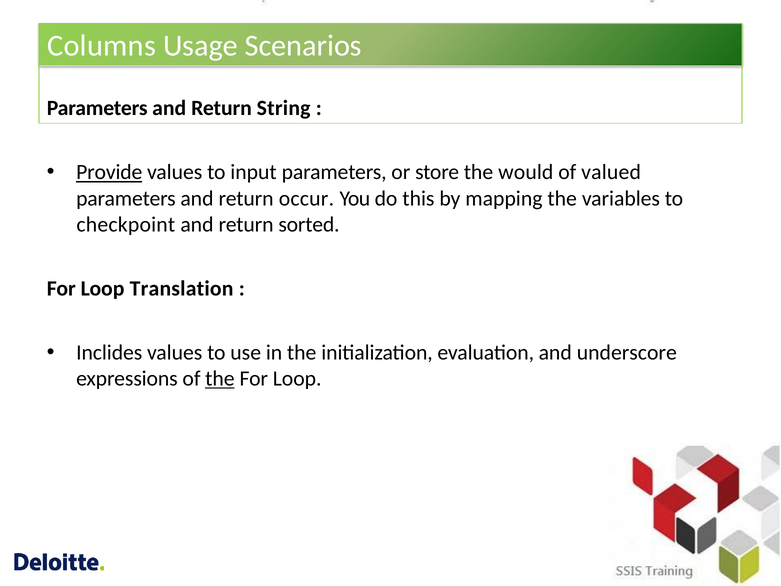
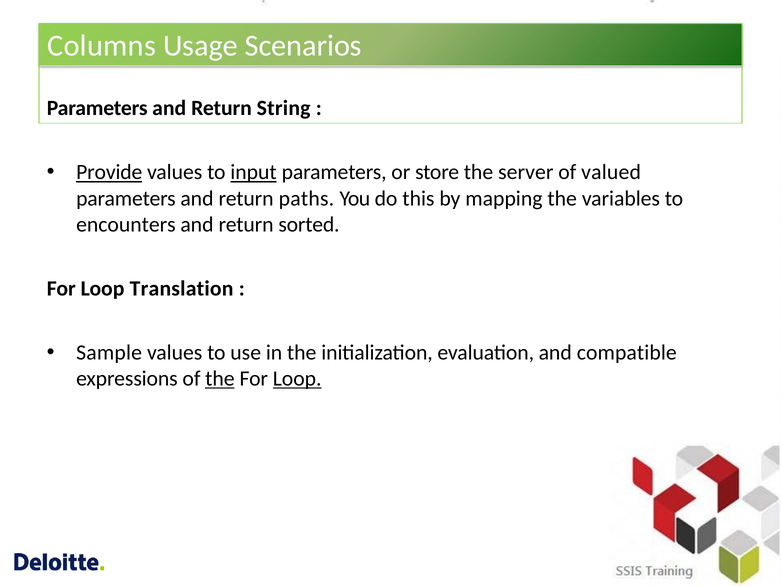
input underline: none -> present (254, 172)
would: would -> server (526, 172)
occur: occur -> paths (306, 198)
checkpoint: checkpoint -> encounters (126, 224)
Inclides: Inclides -> Sample (109, 352)
underscore: underscore -> compatible (627, 352)
Loop underline: none -> present (297, 379)
